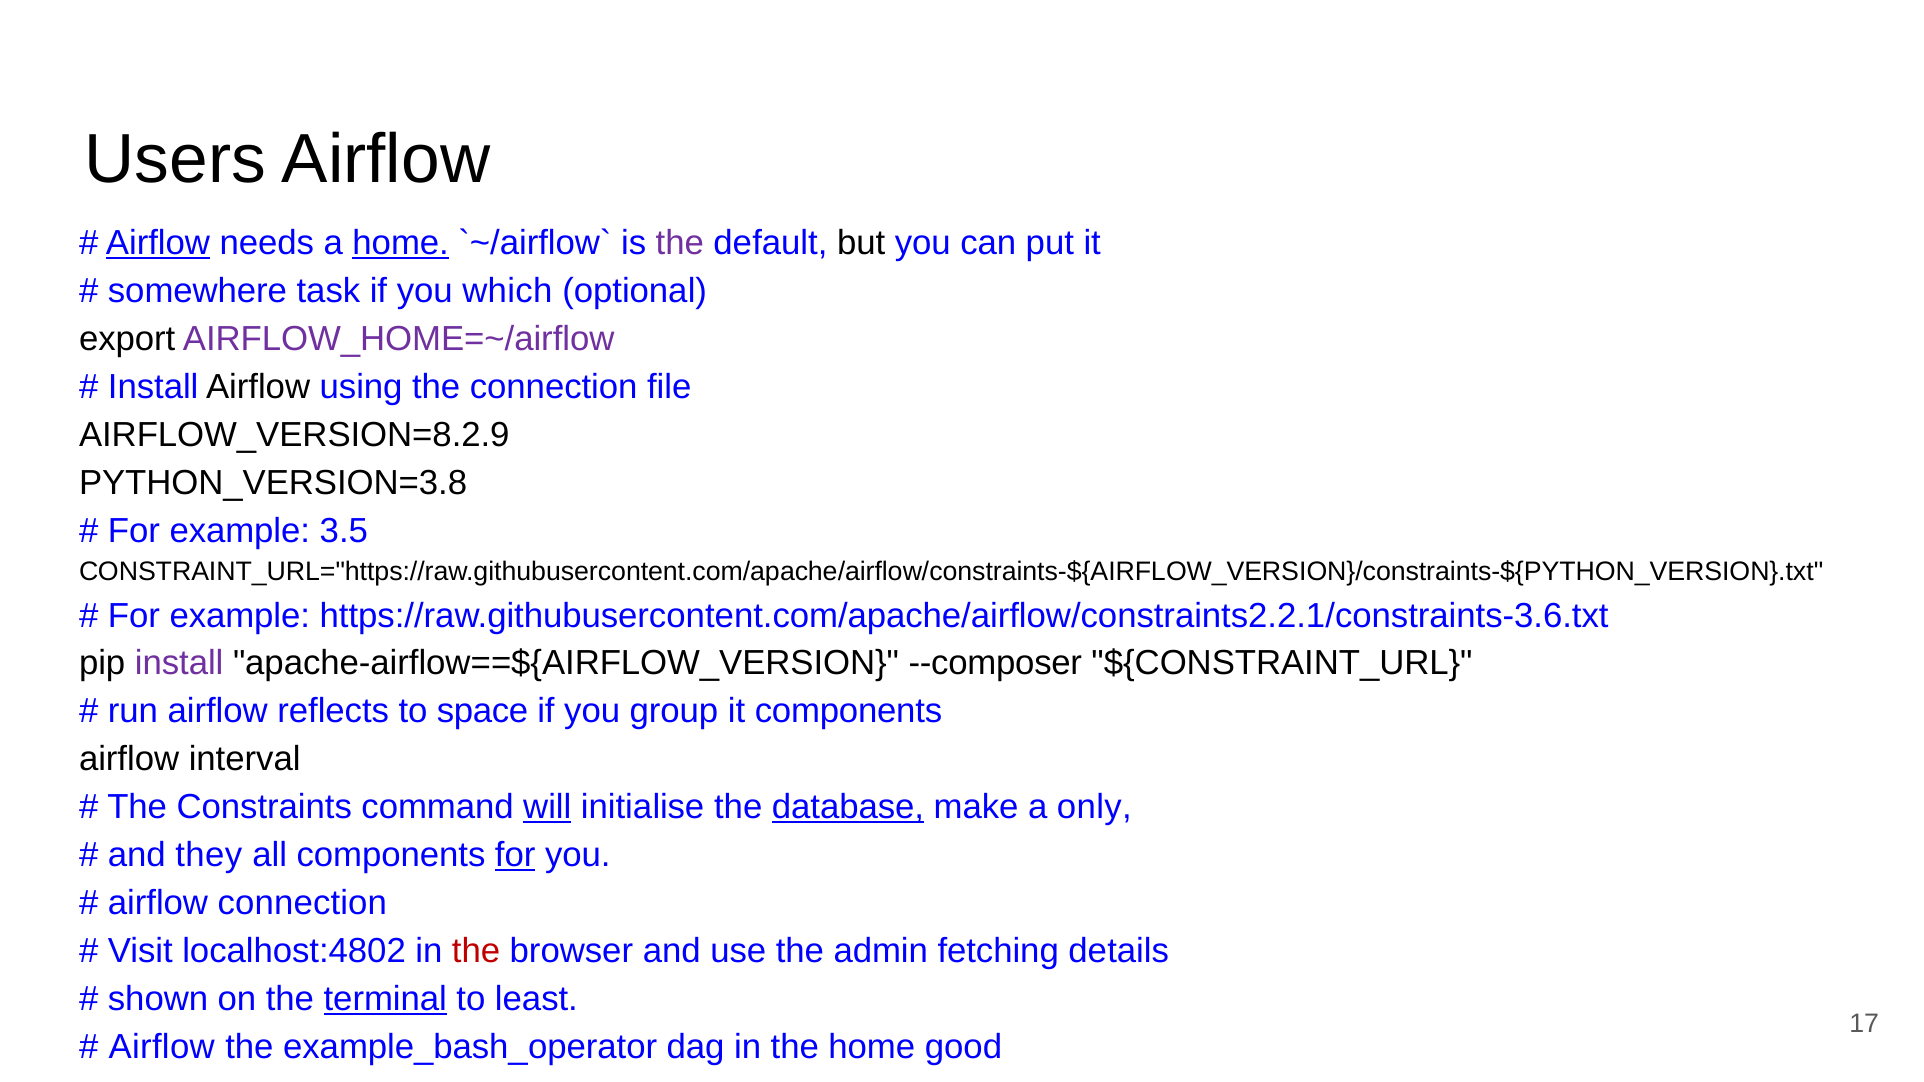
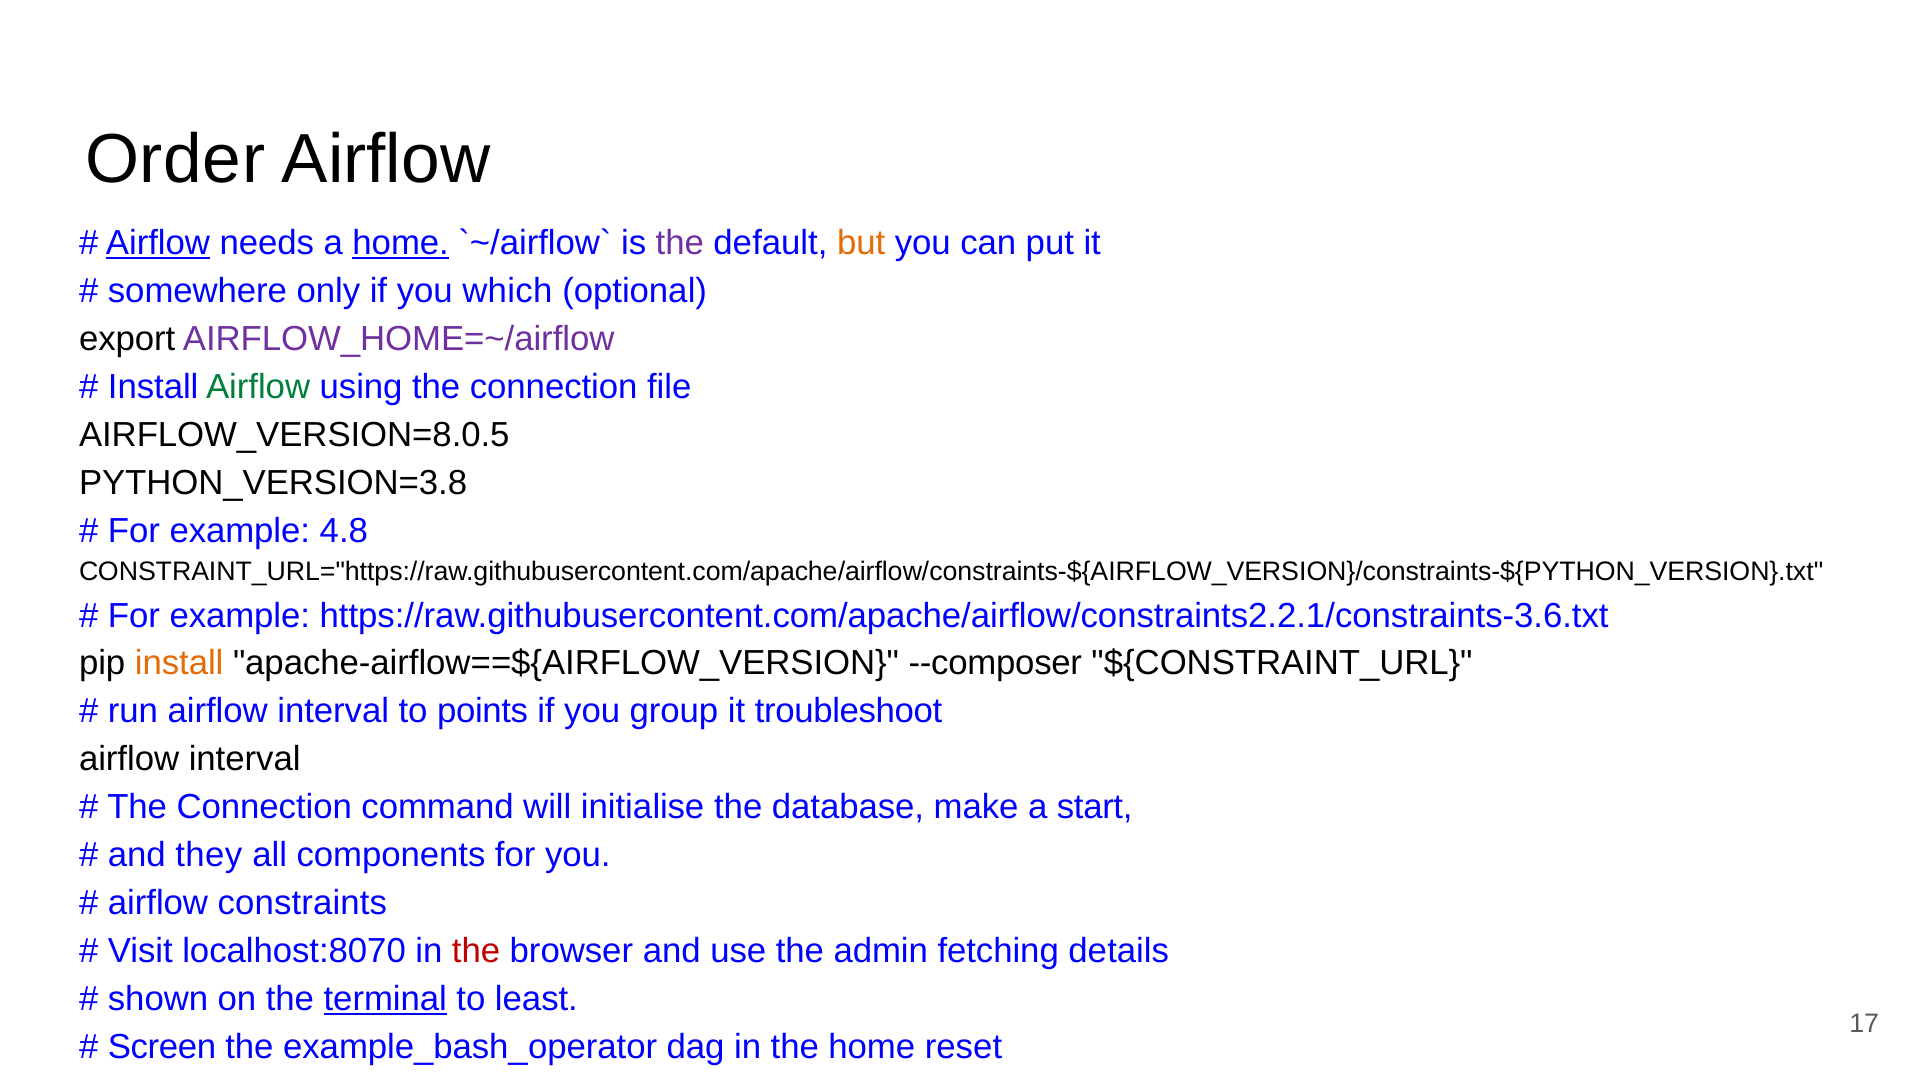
Users: Users -> Order (175, 159)
but colour: black -> orange (861, 243)
task: task -> only (328, 291)
Airflow colour: black -> green (258, 387)
AIRFLOW_VERSION=8.2.9: AIRFLOW_VERSION=8.2.9 -> AIRFLOW_VERSION=8.0.5 (294, 435)
3.5: 3.5 -> 4.8 (344, 531)
install colour: purple -> orange (179, 664)
run airflow reflects: reflects -> interval (333, 712)
space: space -> points (483, 712)
it components: components -> troubleshoot (849, 712)
Constraints: Constraints -> Connection (264, 808)
will underline: present -> none (547, 808)
database underline: present -> none (848, 808)
only: only -> start (1095, 808)
for underline: present -> none (515, 855)
airflow connection: connection -> constraints (302, 903)
localhost:4802: localhost:4802 -> localhost:8070 (294, 951)
Airflow: Airflow -> Screen (162, 1047)
good: good -> reset (963, 1047)
